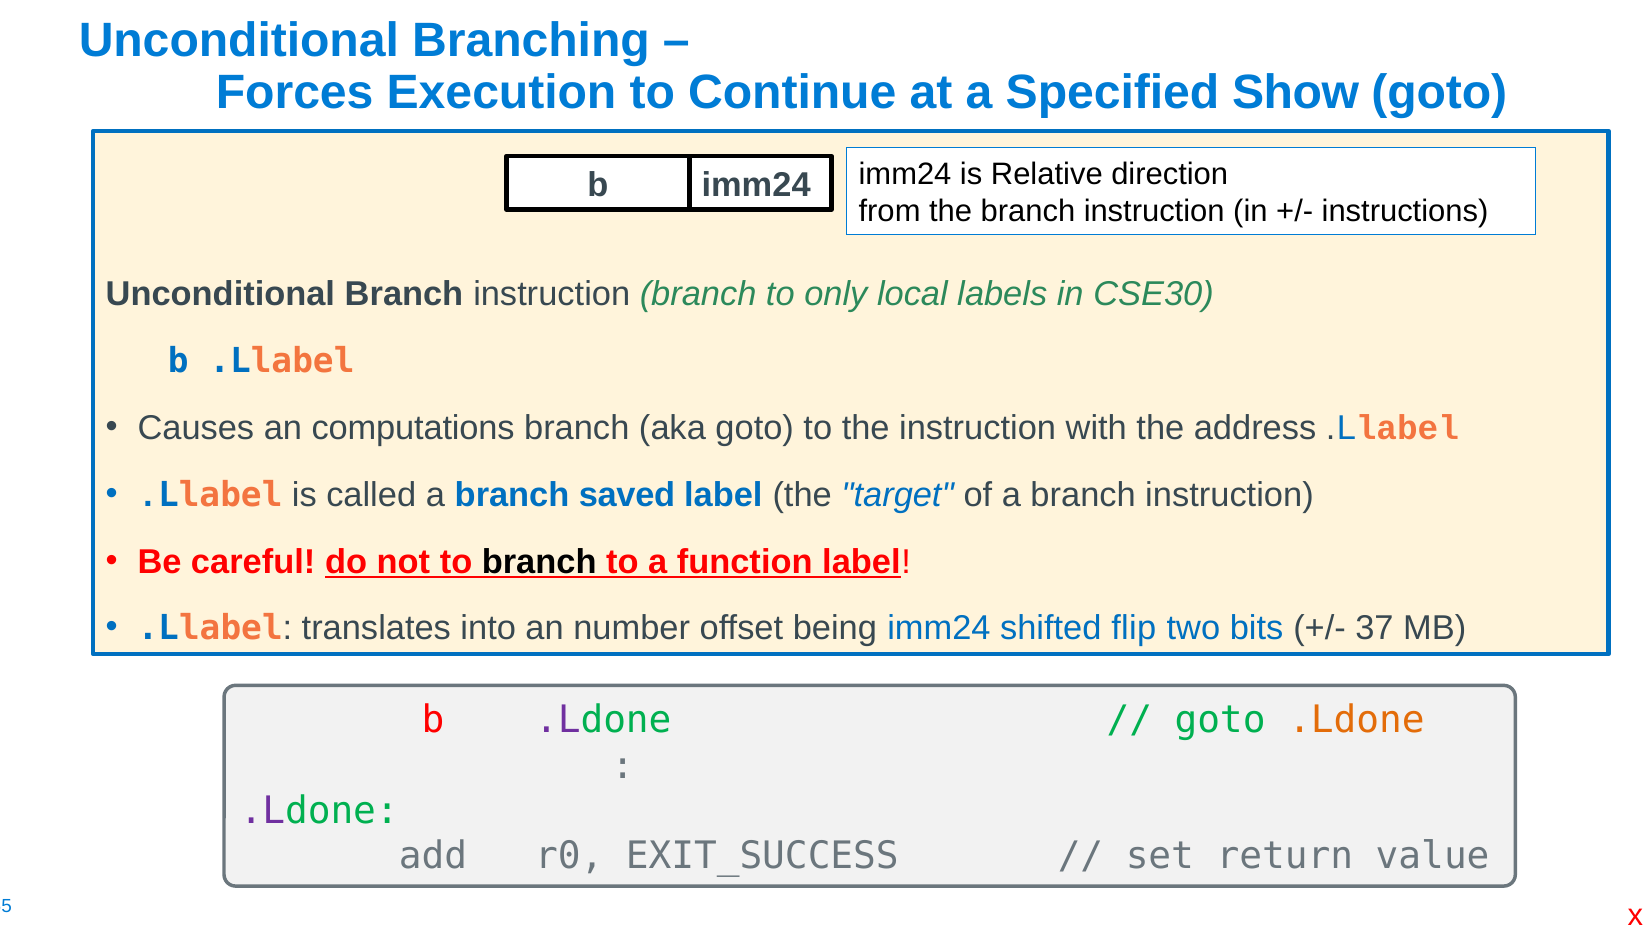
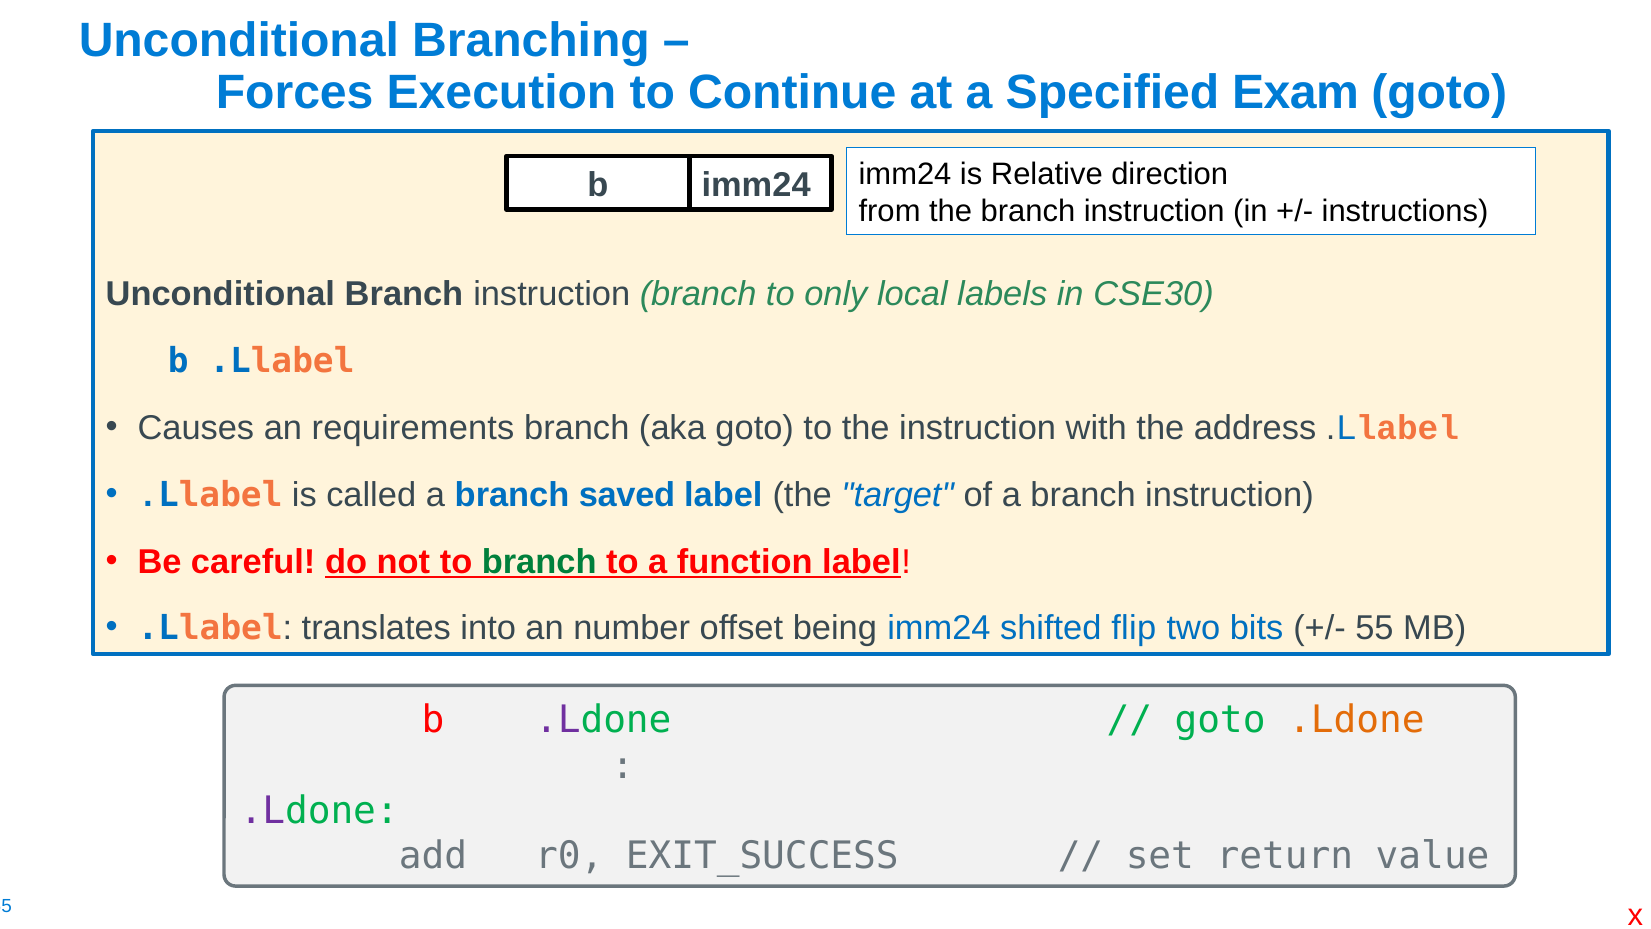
Show: Show -> Exam (1296, 92)
computations: computations -> requirements (413, 428)
branch colour: black -> green (539, 561)
37: 37 -> 55 (1374, 628)
